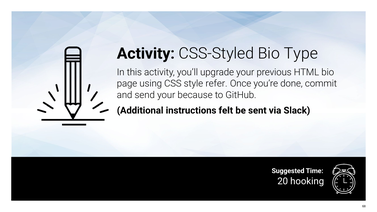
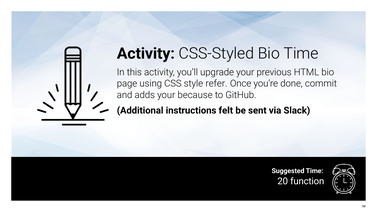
Bio Type: Type -> Time (301, 54)
send: send -> adds (145, 95)
hooking: hooking -> function (307, 181)
